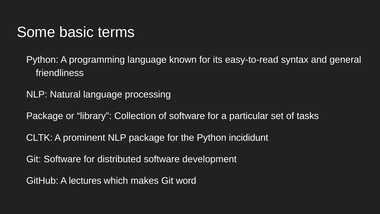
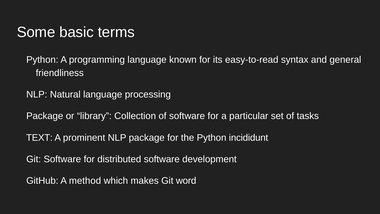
CLTK: CLTK -> TEXT (39, 137)
lectures: lectures -> method (85, 181)
